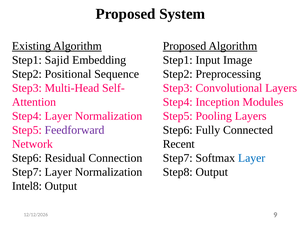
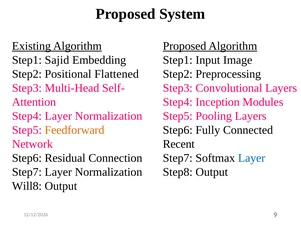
Sequence: Sequence -> Flattened (117, 74)
Feedforward colour: purple -> orange (75, 130)
Intel8: Intel8 -> Will8 (27, 187)
